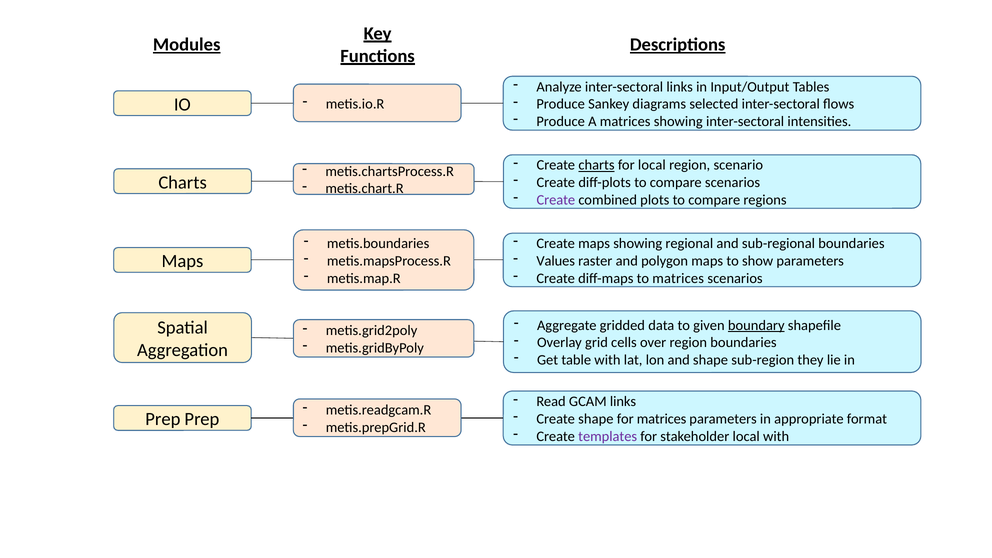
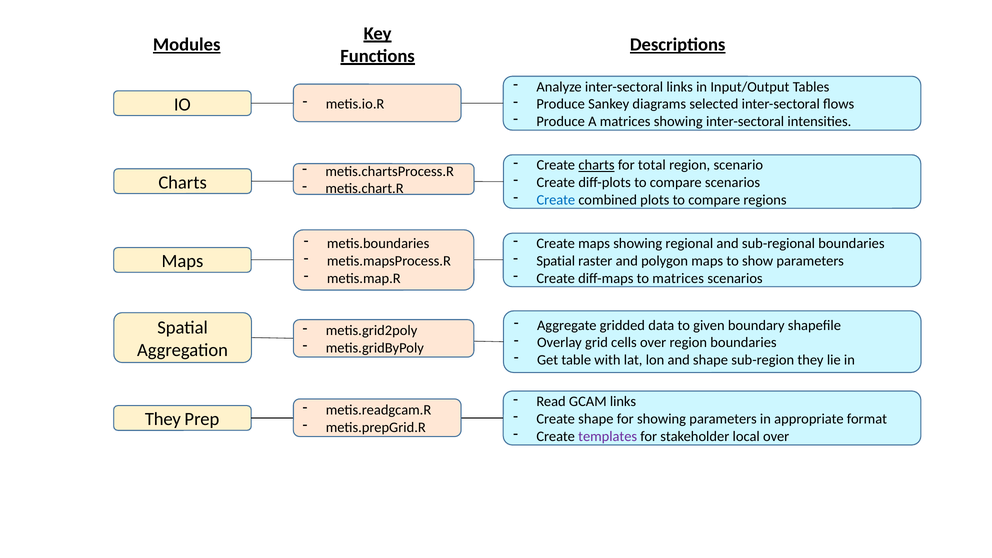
for local: local -> total (652, 165)
Create colour: purple -> blue (556, 200)
Values: Values -> Spatial (556, 261)
boundary underline: present -> none (756, 325)
for matrices: matrices -> showing (662, 419)
Prep: Prep -> They (163, 419)
local with: with -> over (776, 436)
